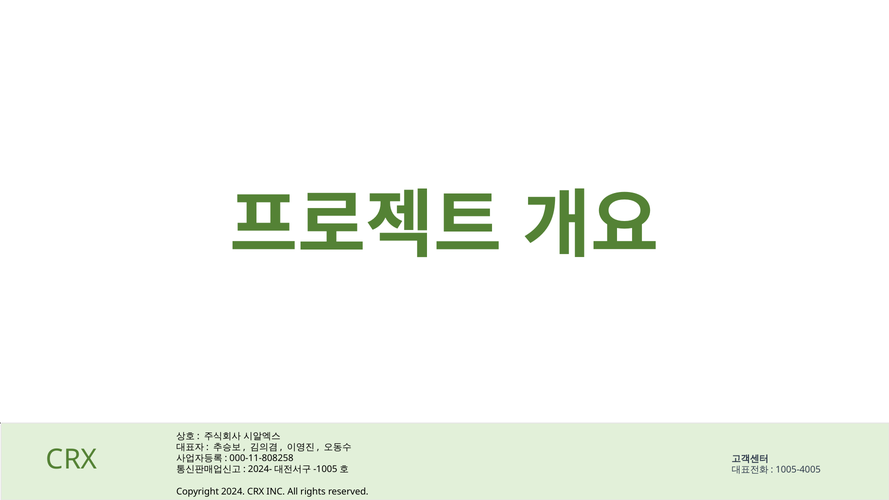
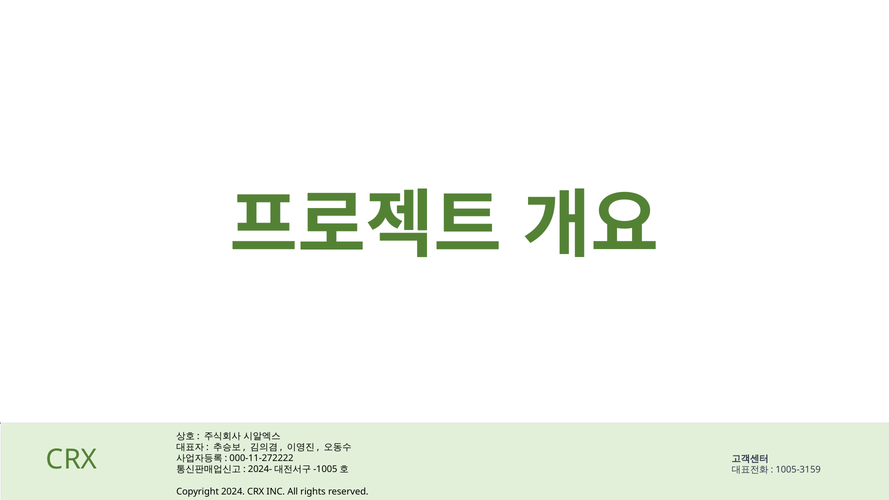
000-11-808258: 000-11-808258 -> 000-11-272222 (261, 458)
1005-4005: 1005-4005 -> 1005-3159 (798, 470)
